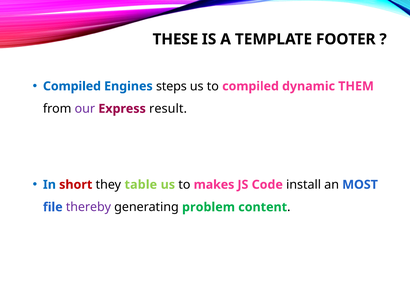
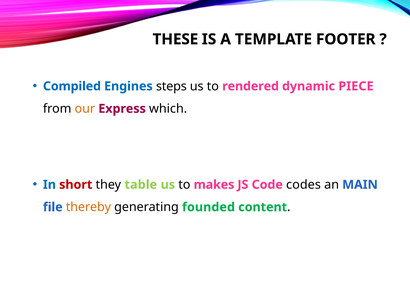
to compiled: compiled -> rendered (251, 86)
THEM: THEM -> PIECE (356, 86)
our colour: purple -> orange (85, 109)
result: result -> which (168, 109)
install: install -> codes (304, 185)
MOST: MOST -> MAIN (360, 185)
thereby colour: purple -> orange (88, 207)
problem: problem -> founded (208, 207)
